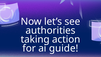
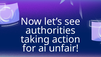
guide: guide -> unfair (64, 48)
